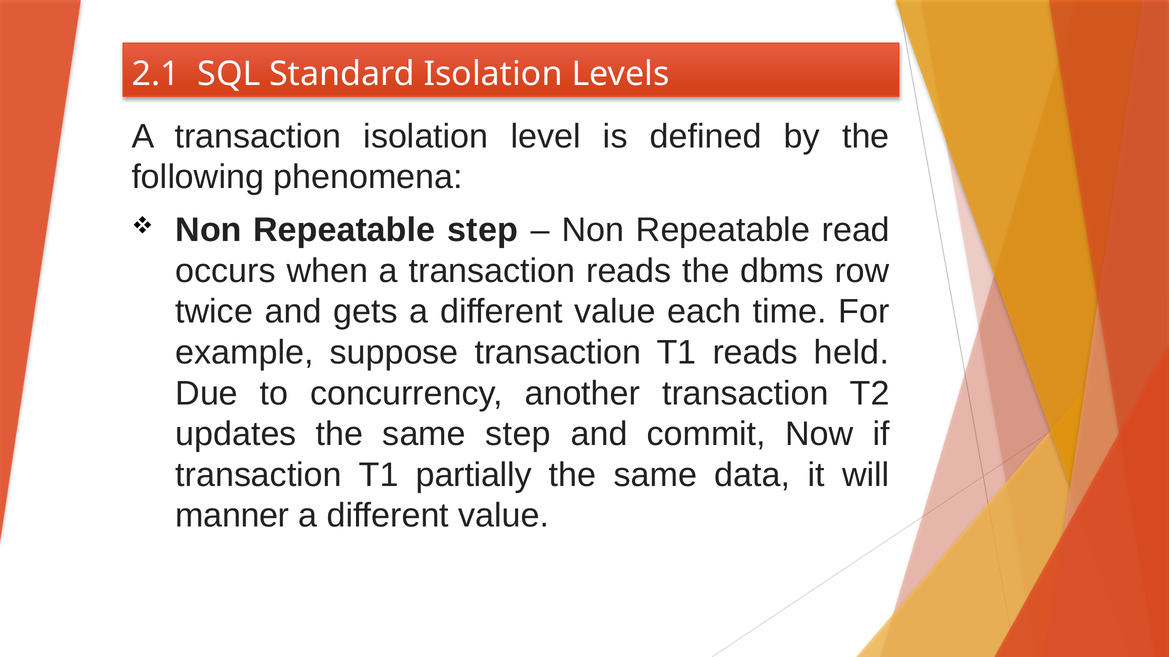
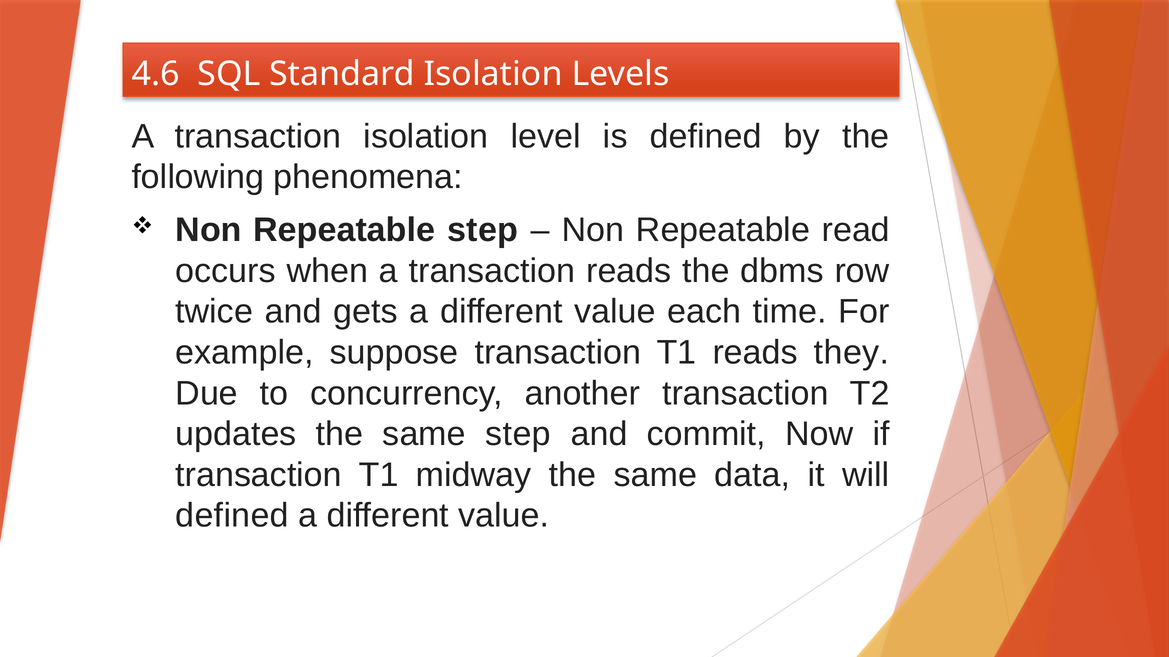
2.1: 2.1 -> 4.6 (156, 74)
held: held -> they (852, 353)
partially: partially -> midway (474, 475)
manner: manner -> defined (232, 516)
